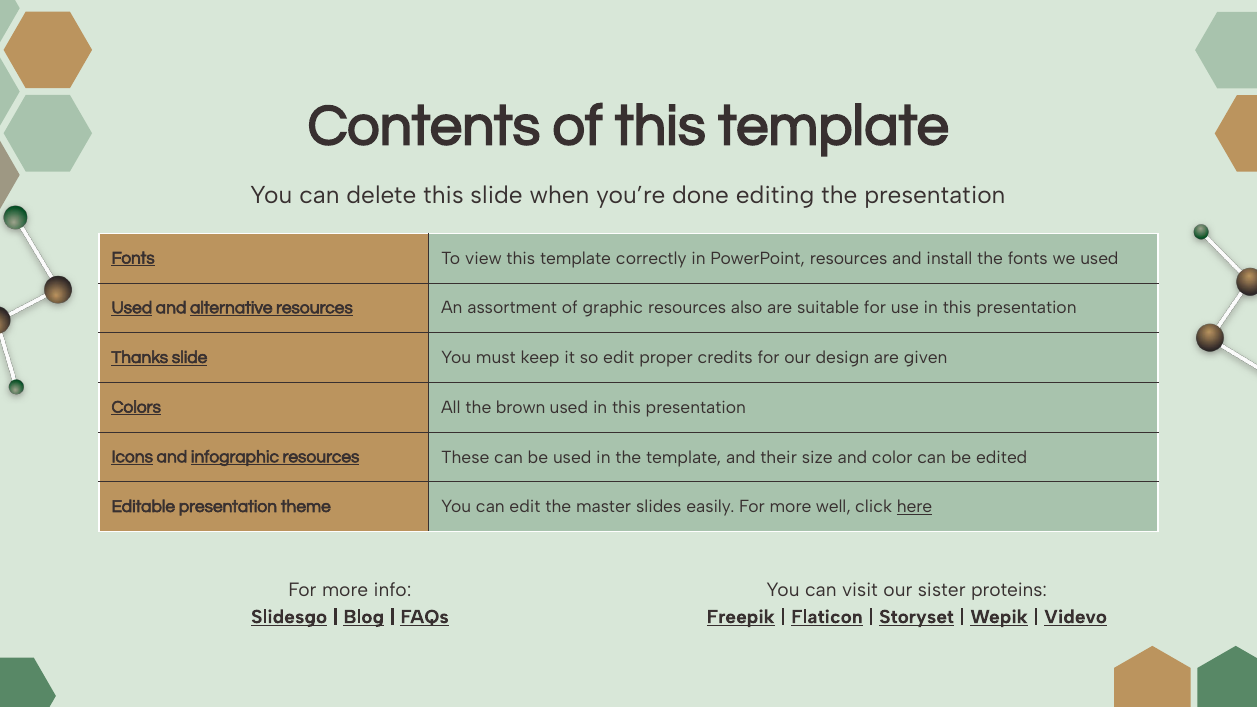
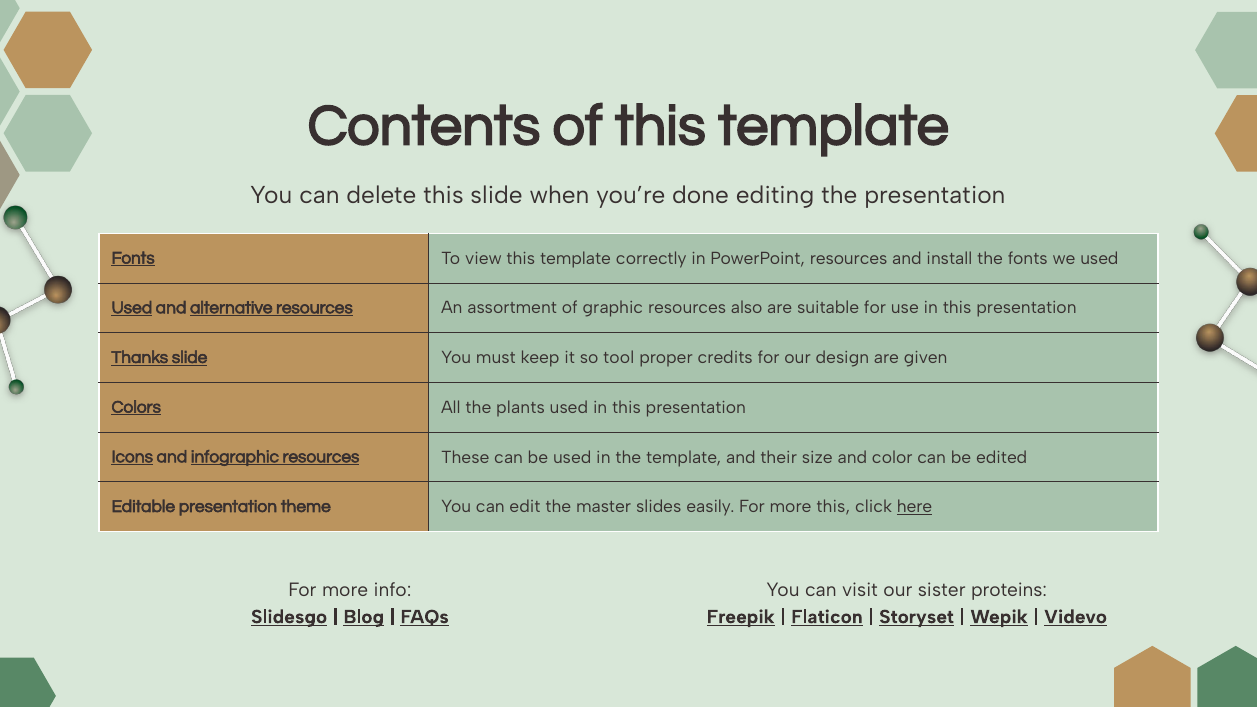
so edit: edit -> tool (619, 358)
brown: brown -> plants (521, 408)
more well: well -> this (833, 507)
